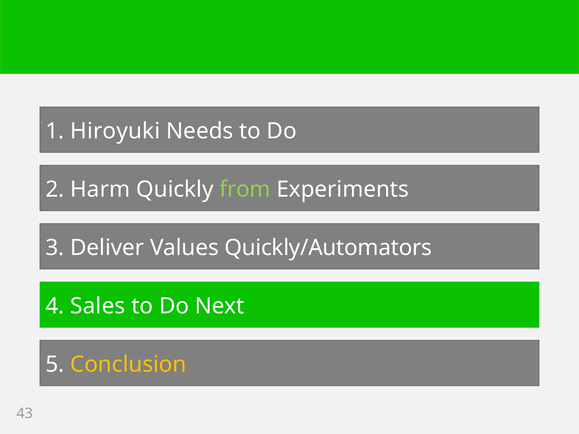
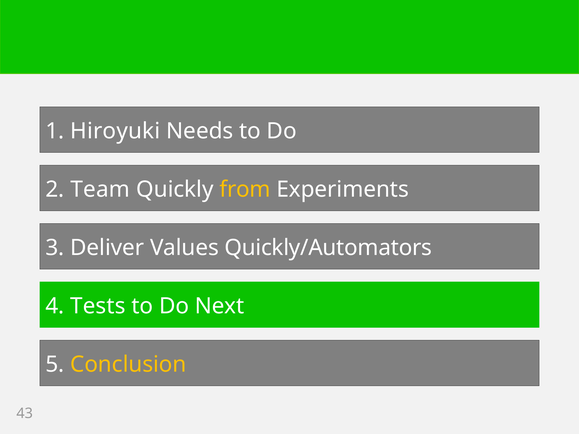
Harm: Harm -> Team (100, 190)
from colour: light green -> yellow (245, 190)
Sales: Sales -> Tests (98, 306)
